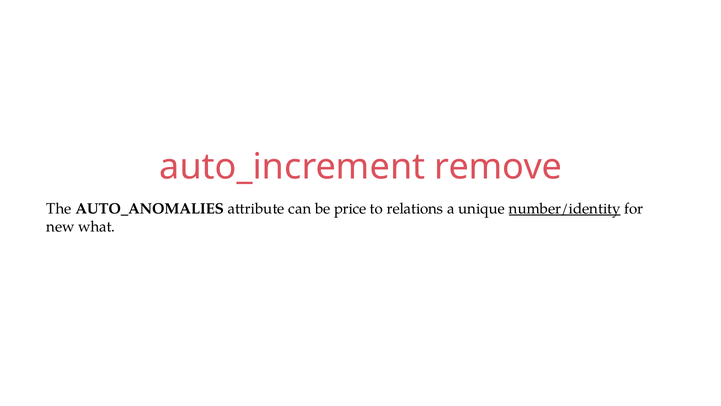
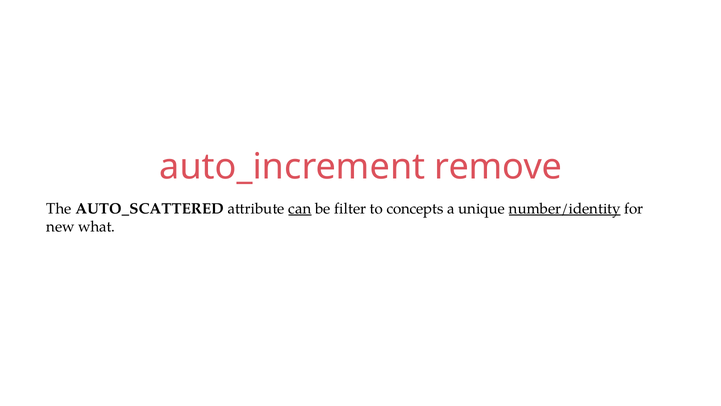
AUTO_ANOMALIES: AUTO_ANOMALIES -> AUTO_SCATTERED (150, 208)
can underline: none -> present (300, 208)
price: price -> filter (350, 208)
relations: relations -> concepts (415, 208)
